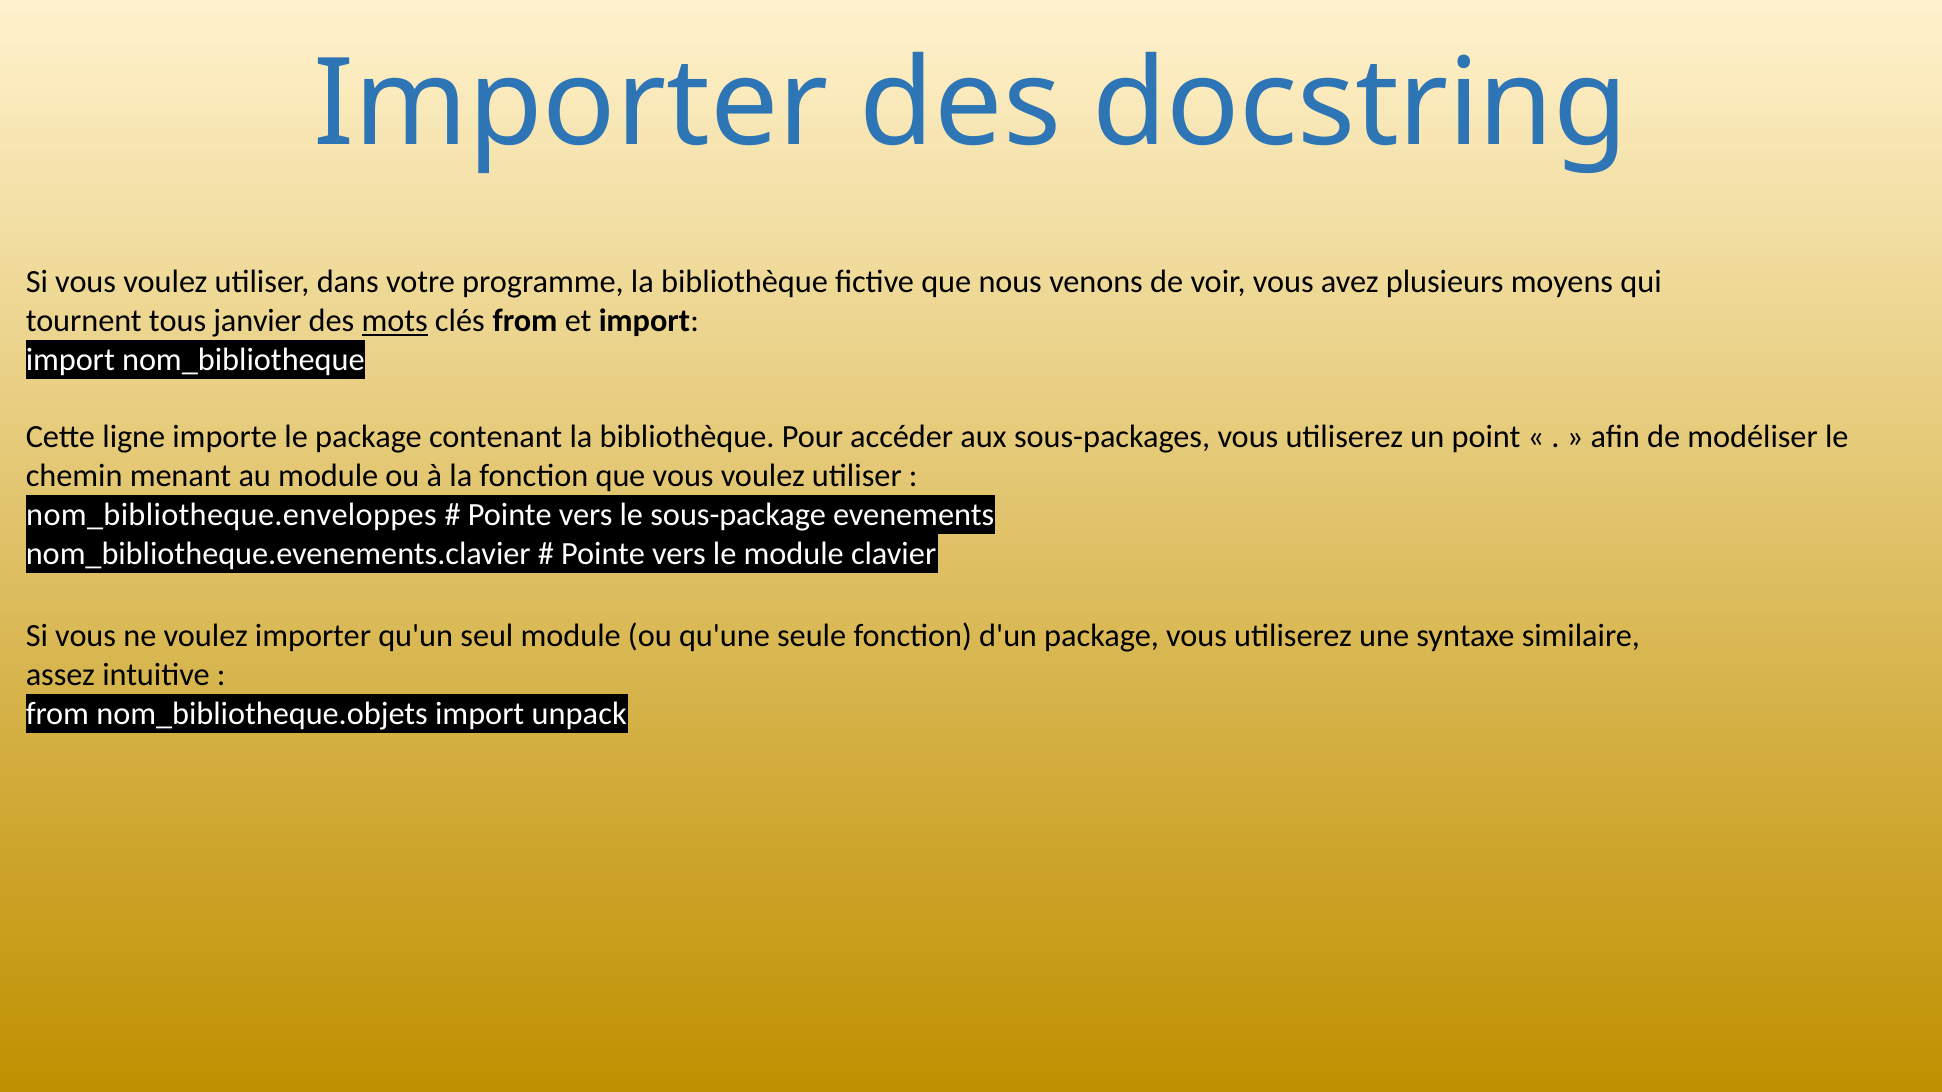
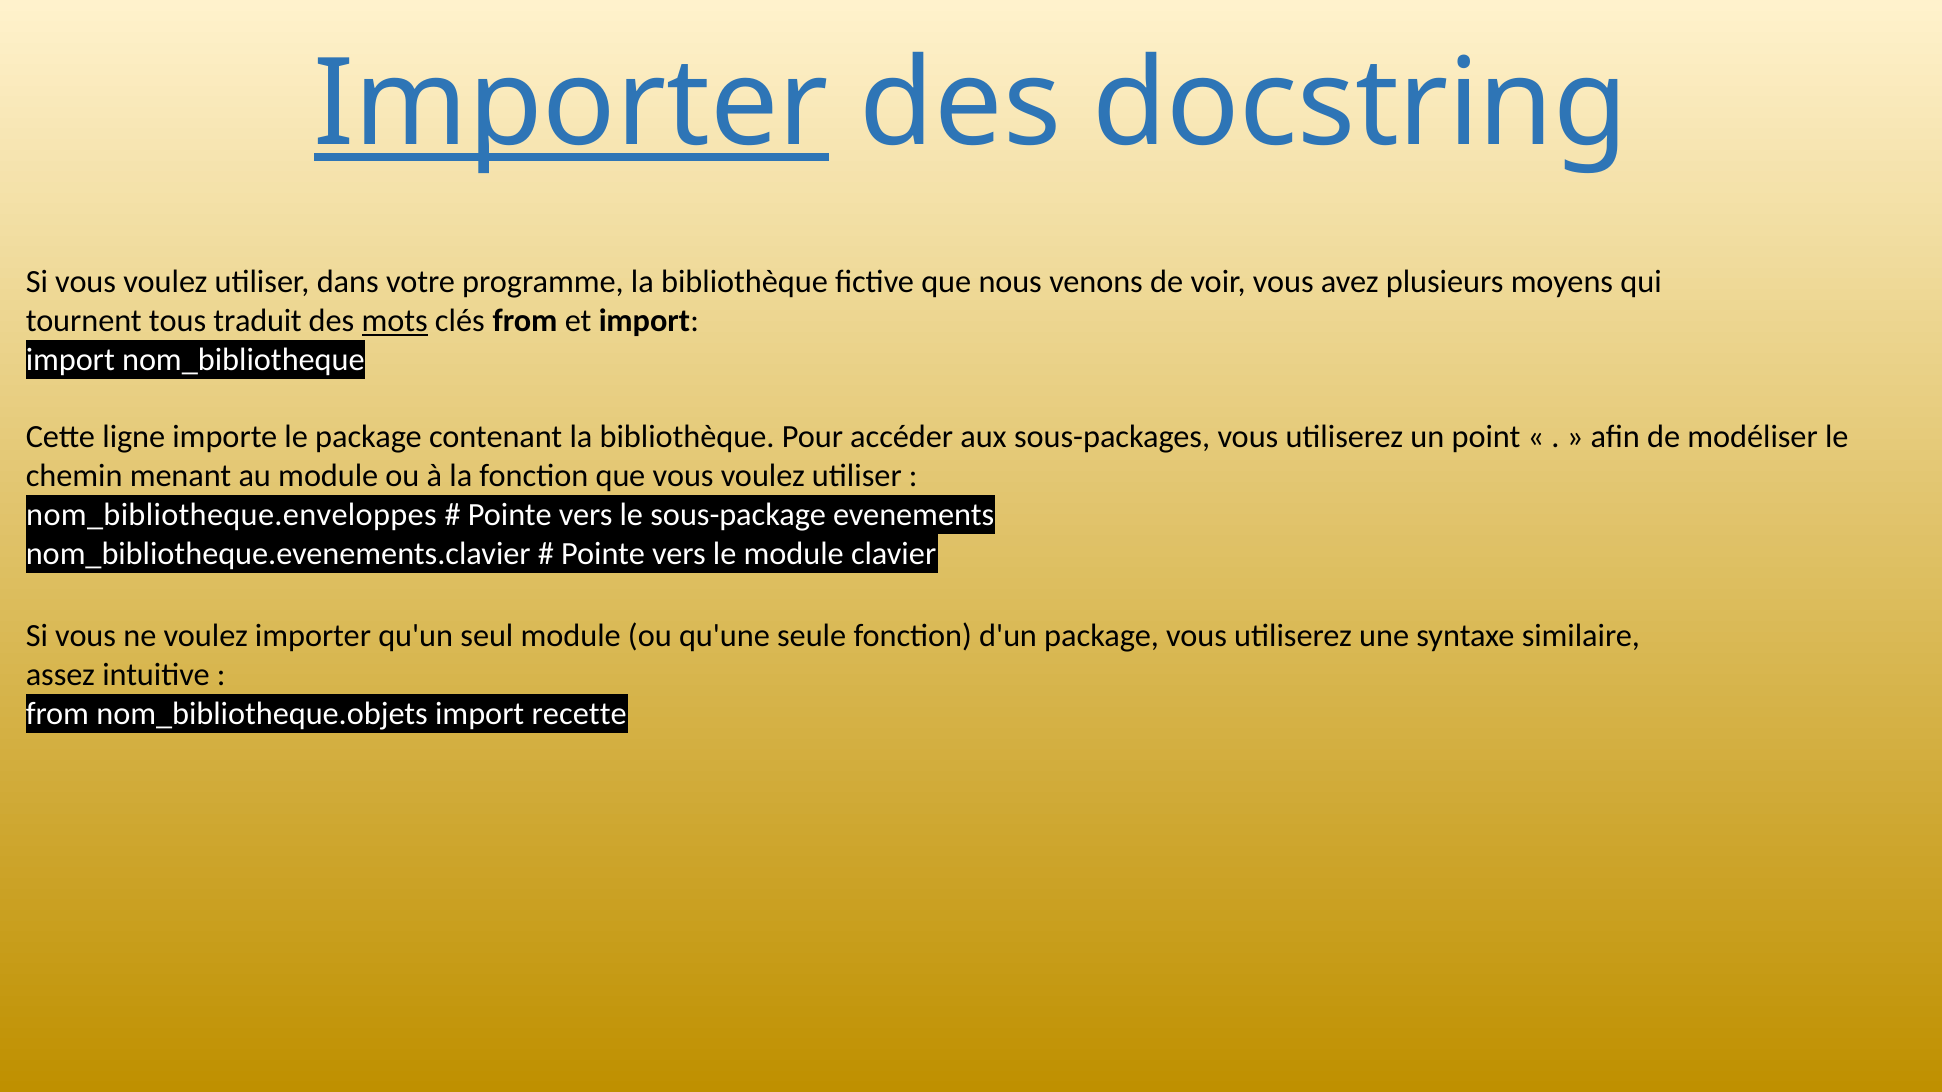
Importer underline: none -> present (571, 105)
janvier: janvier -> traduit (258, 321)
unpack: unpack -> recette (579, 714)
